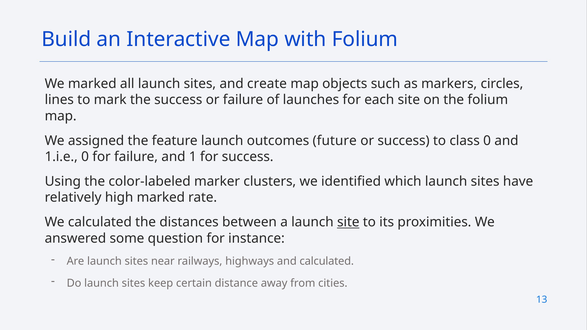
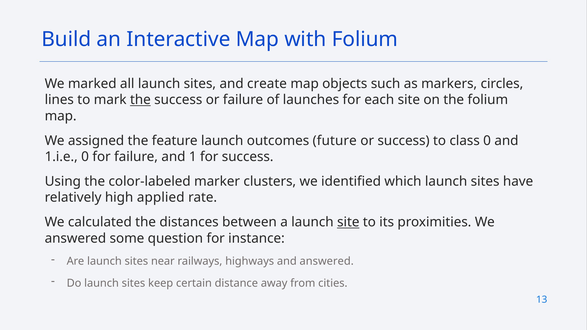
the underline: none -> present (140, 100)
high marked: marked -> applied (161, 198)
and calculated: calculated -> answered (327, 261)
